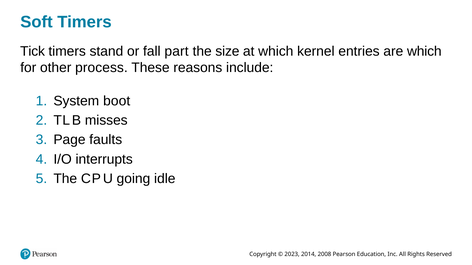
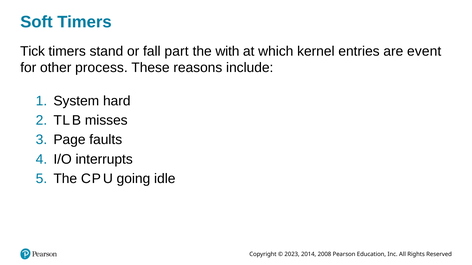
size: size -> with (227, 51)
are which: which -> event (424, 51)
boot: boot -> hard (117, 101)
